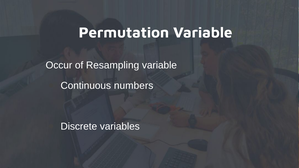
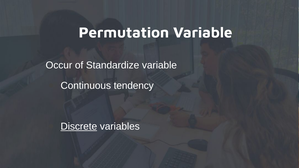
Resampling: Resampling -> Standardize (113, 65)
numbers: numbers -> tendency (134, 86)
Discrete underline: none -> present (79, 127)
